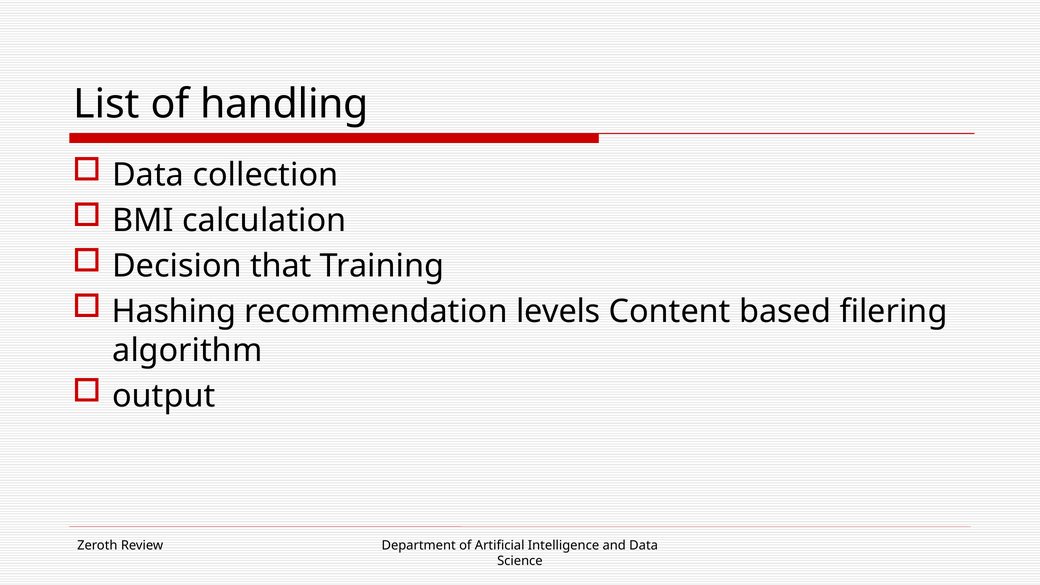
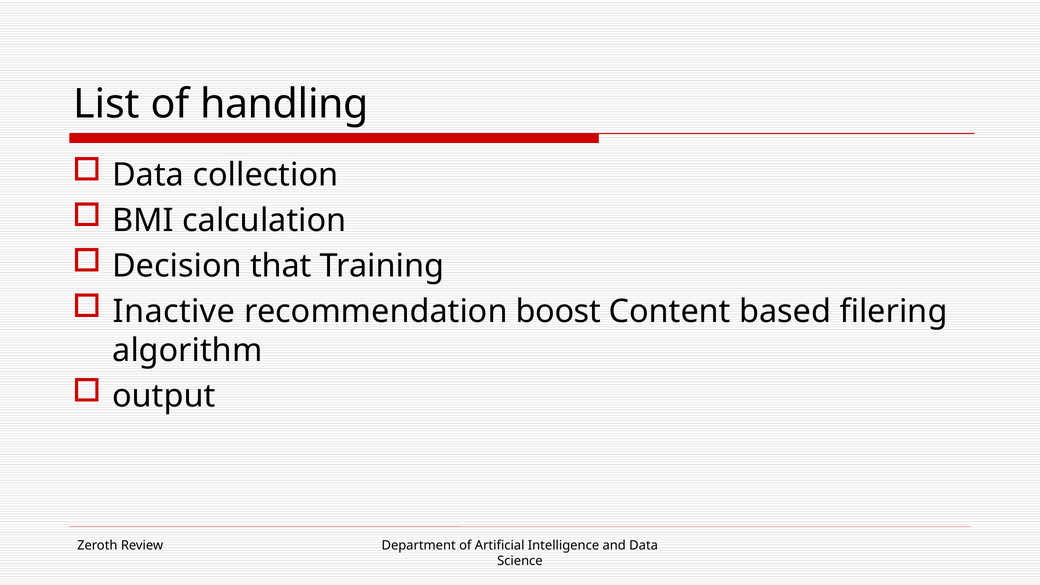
Hashing: Hashing -> Inactive (174, 312)
levels: levels -> boost (558, 312)
